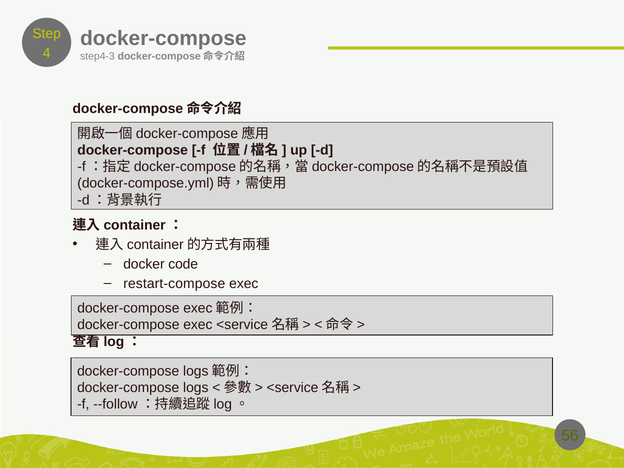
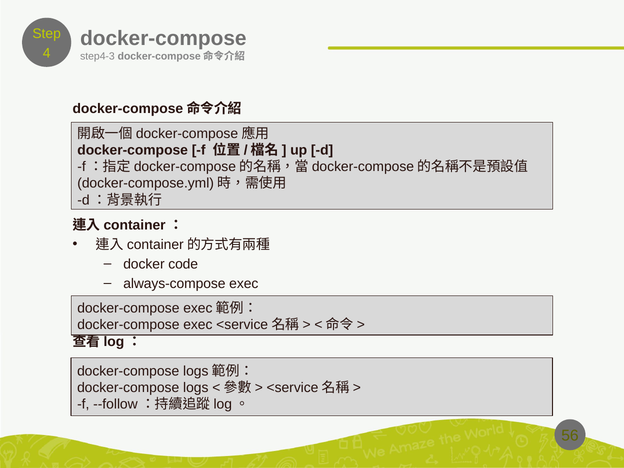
restart-compose: restart-compose -> always-compose (174, 283)
